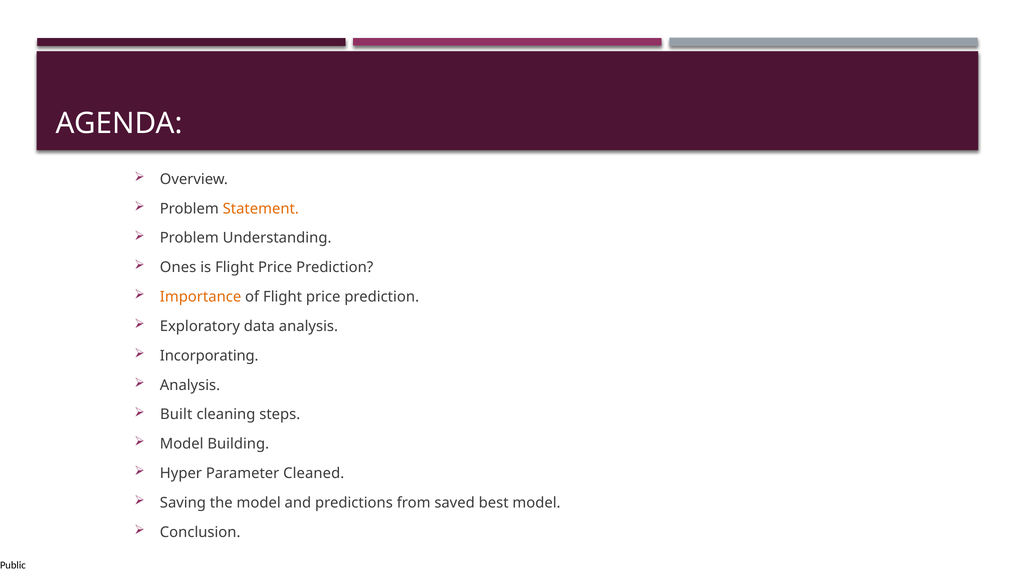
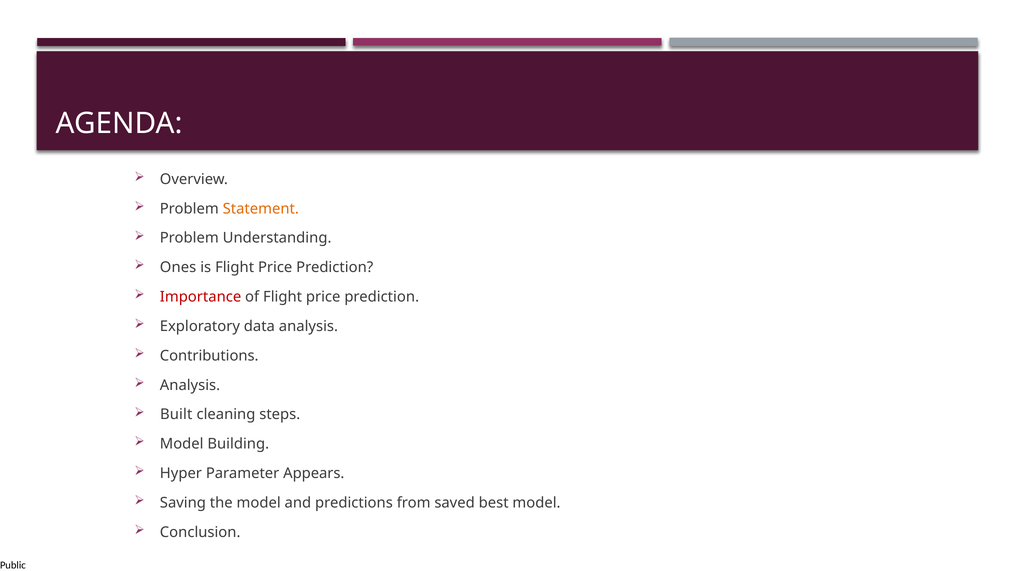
Importance colour: orange -> red (201, 297)
Incorporating: Incorporating -> Contributions (209, 356)
Cleaned: Cleaned -> Appears (314, 473)
